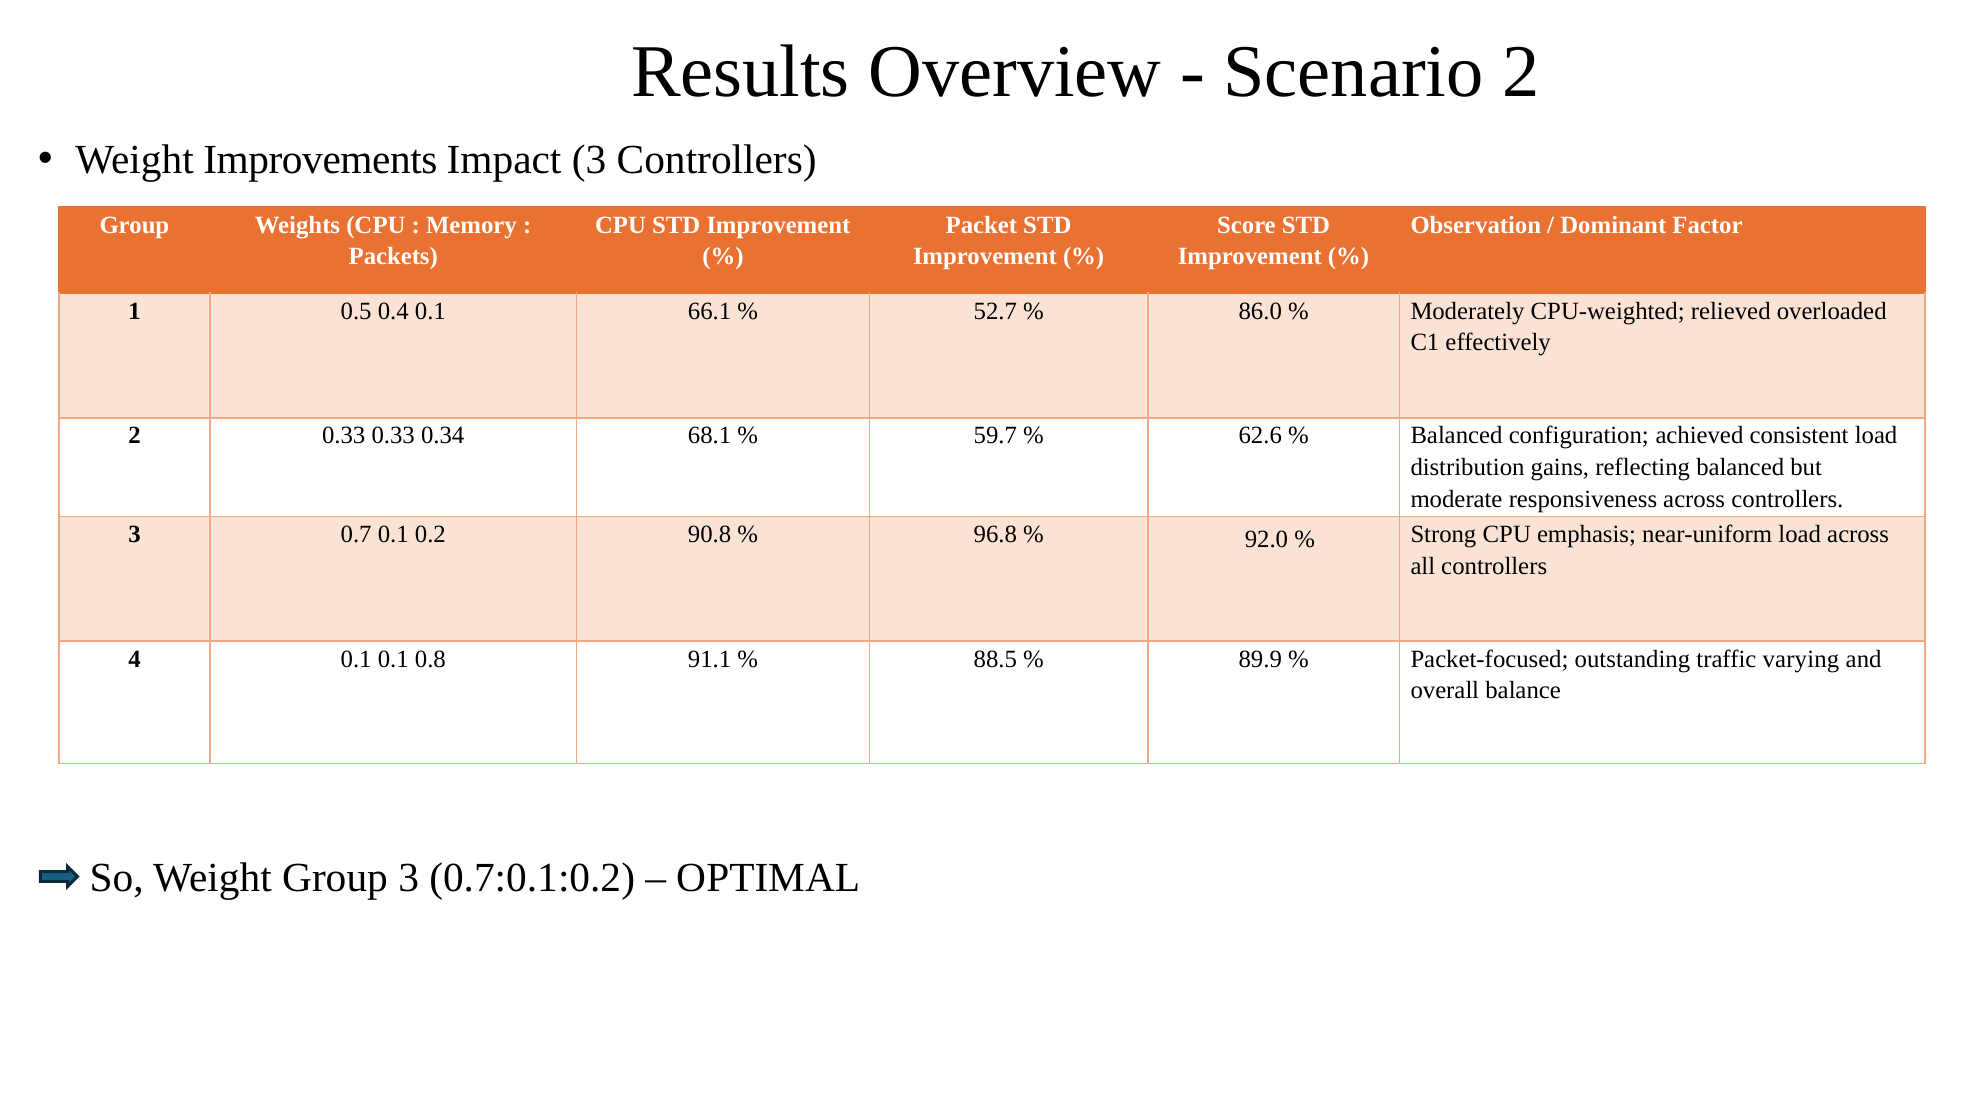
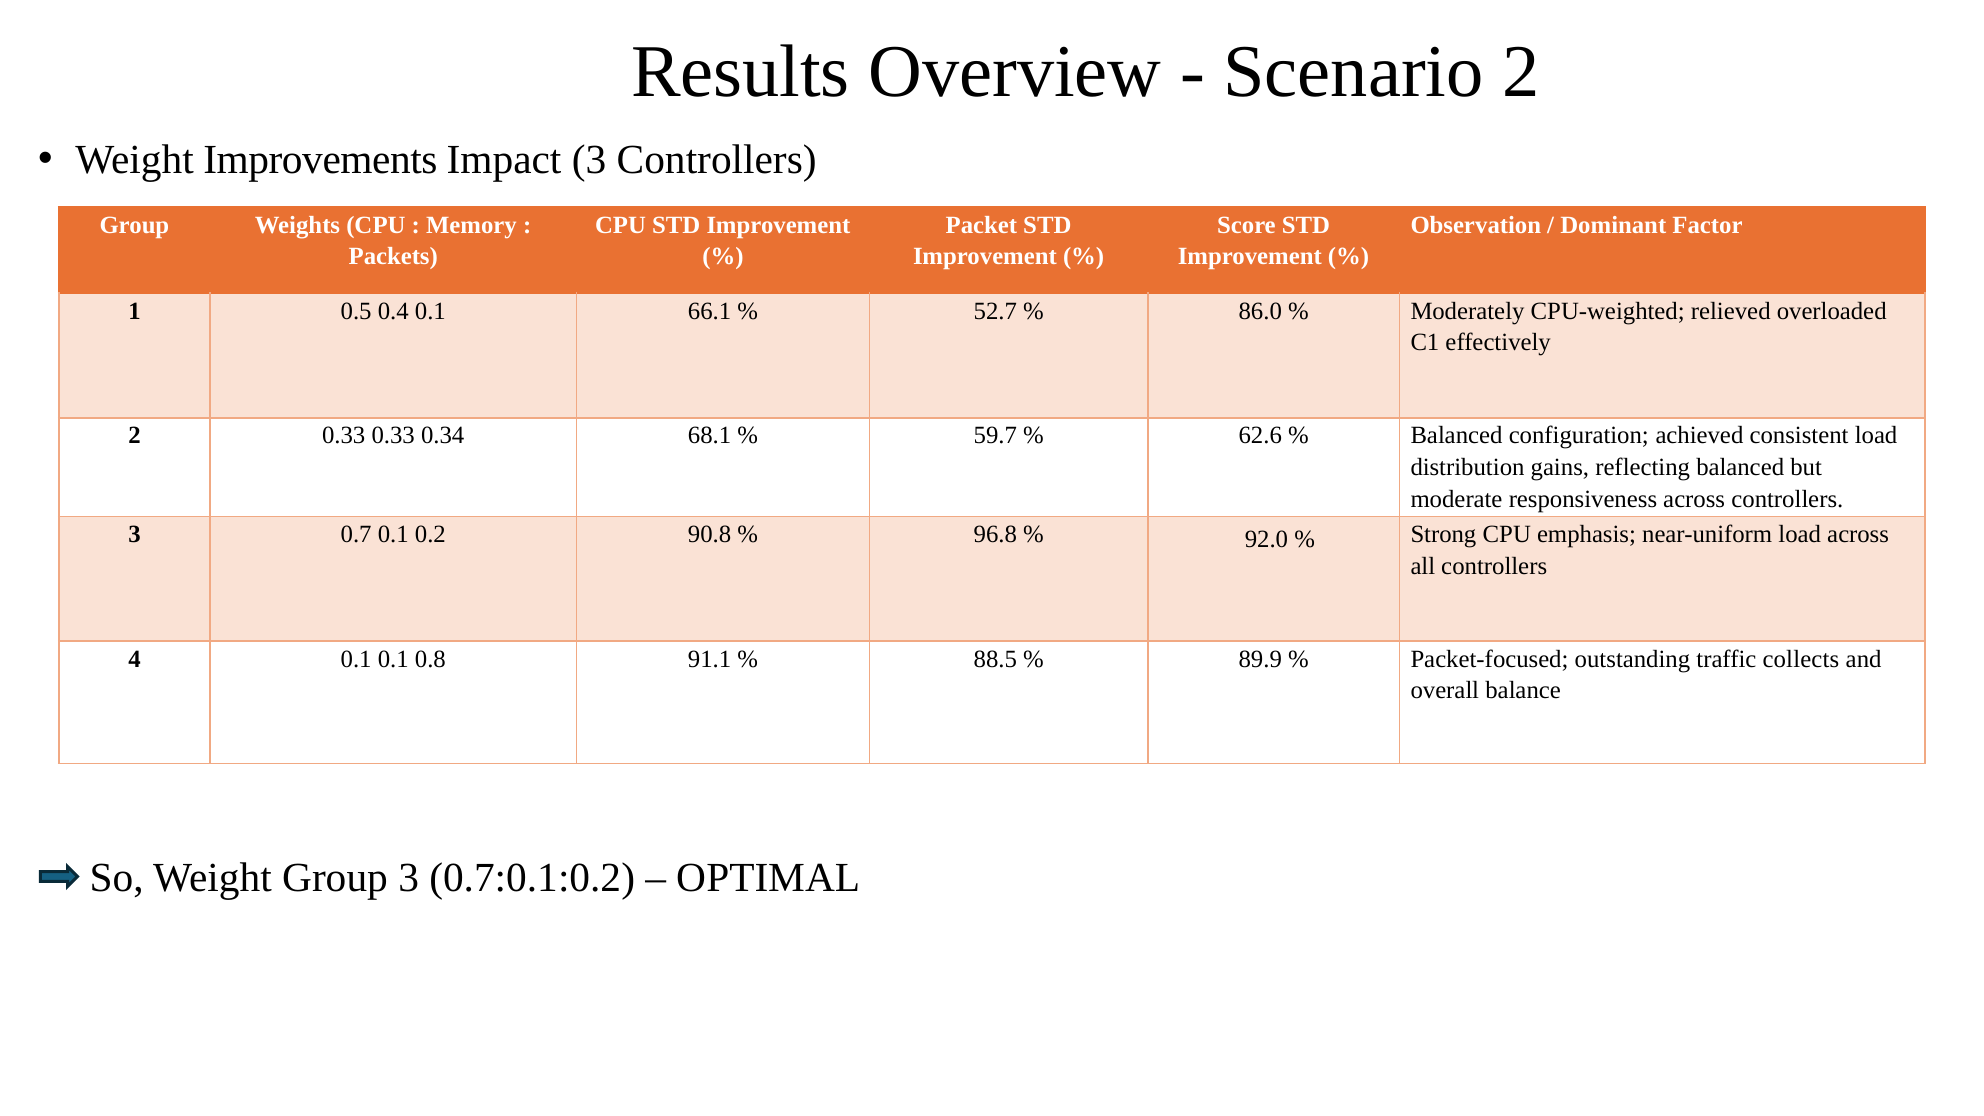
varying: varying -> collects (1801, 659)
